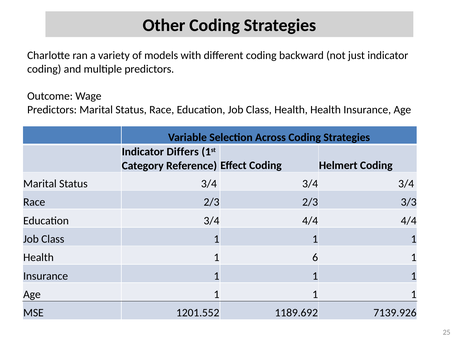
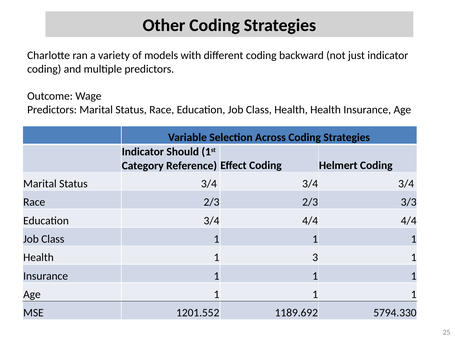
Differs: Differs -> Should (183, 152)
6: 6 -> 3 (315, 258)
7139.926: 7139.926 -> 5794.330 (395, 313)
